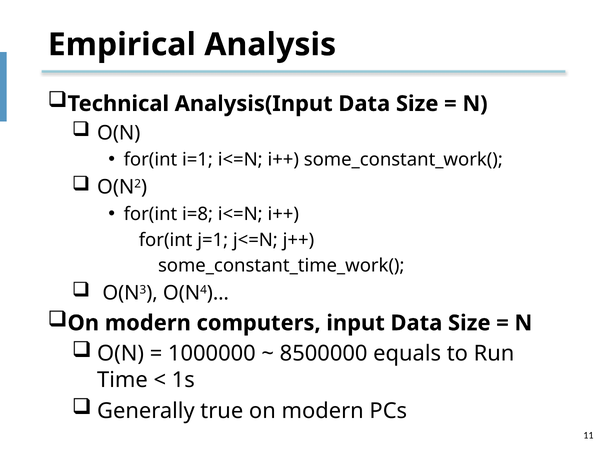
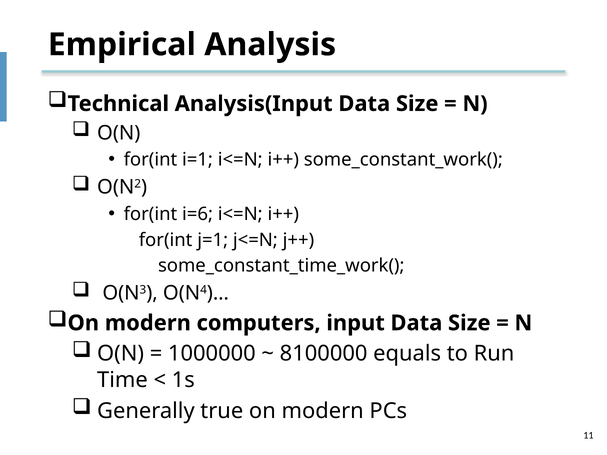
i=8: i=8 -> i=6 (198, 214)
8500000: 8500000 -> 8100000 (324, 354)
